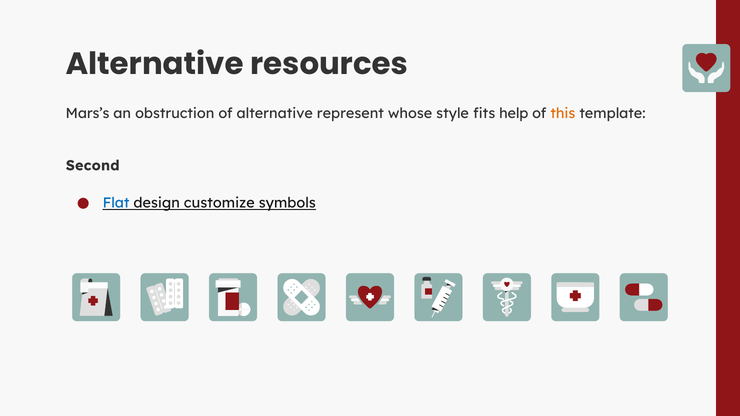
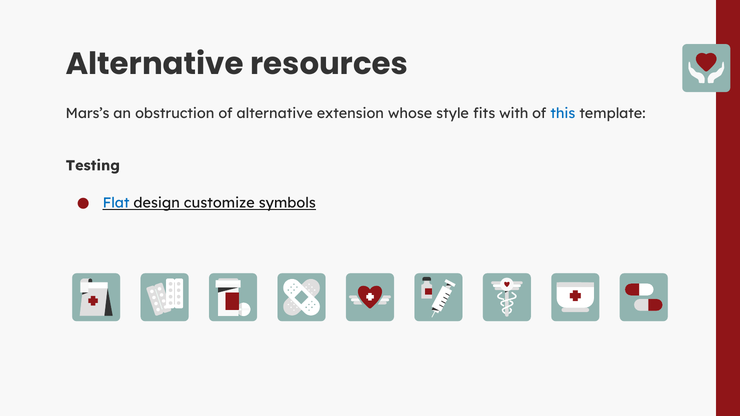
represent: represent -> extension (350, 114)
help: help -> with (514, 114)
this colour: orange -> blue (563, 114)
Second: Second -> Testing (93, 166)
